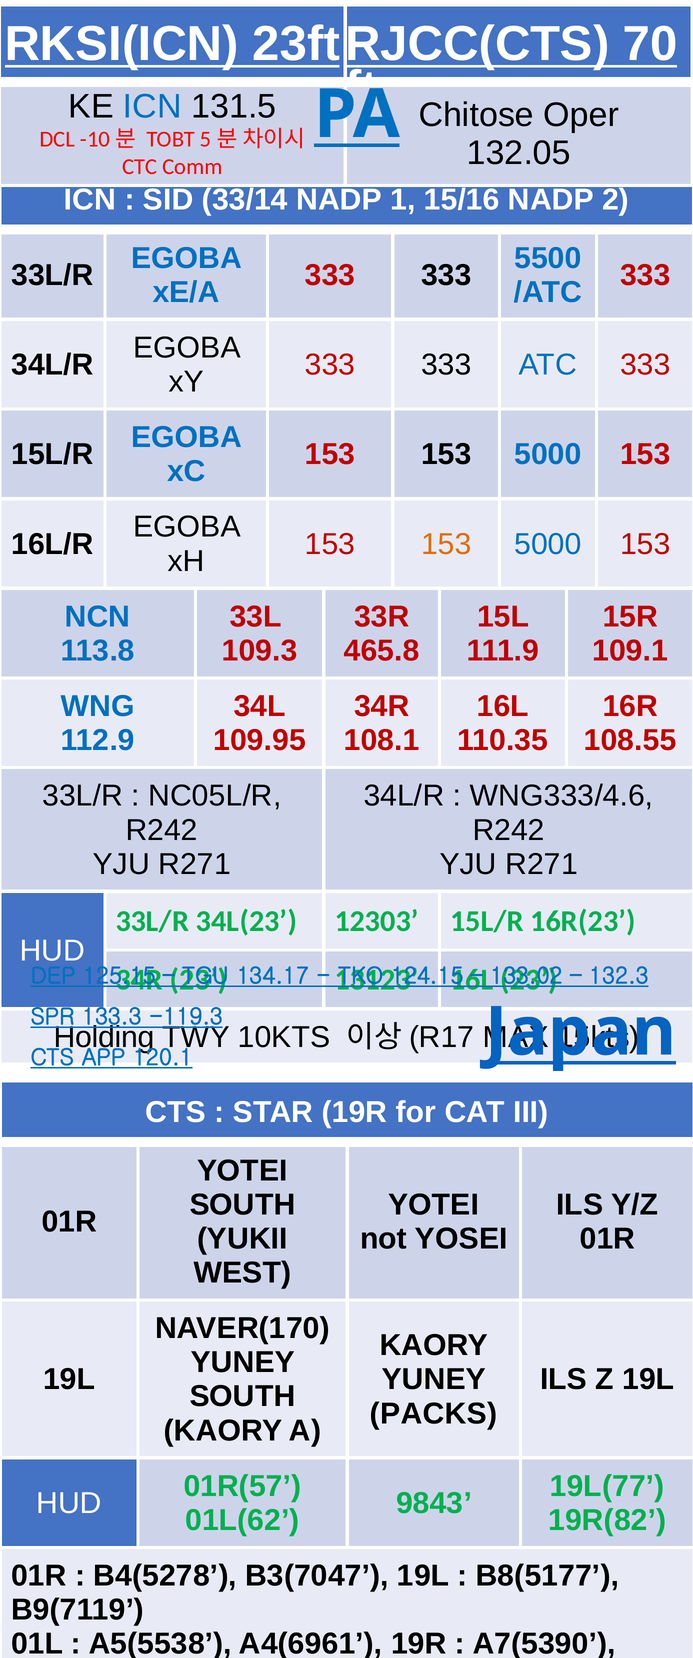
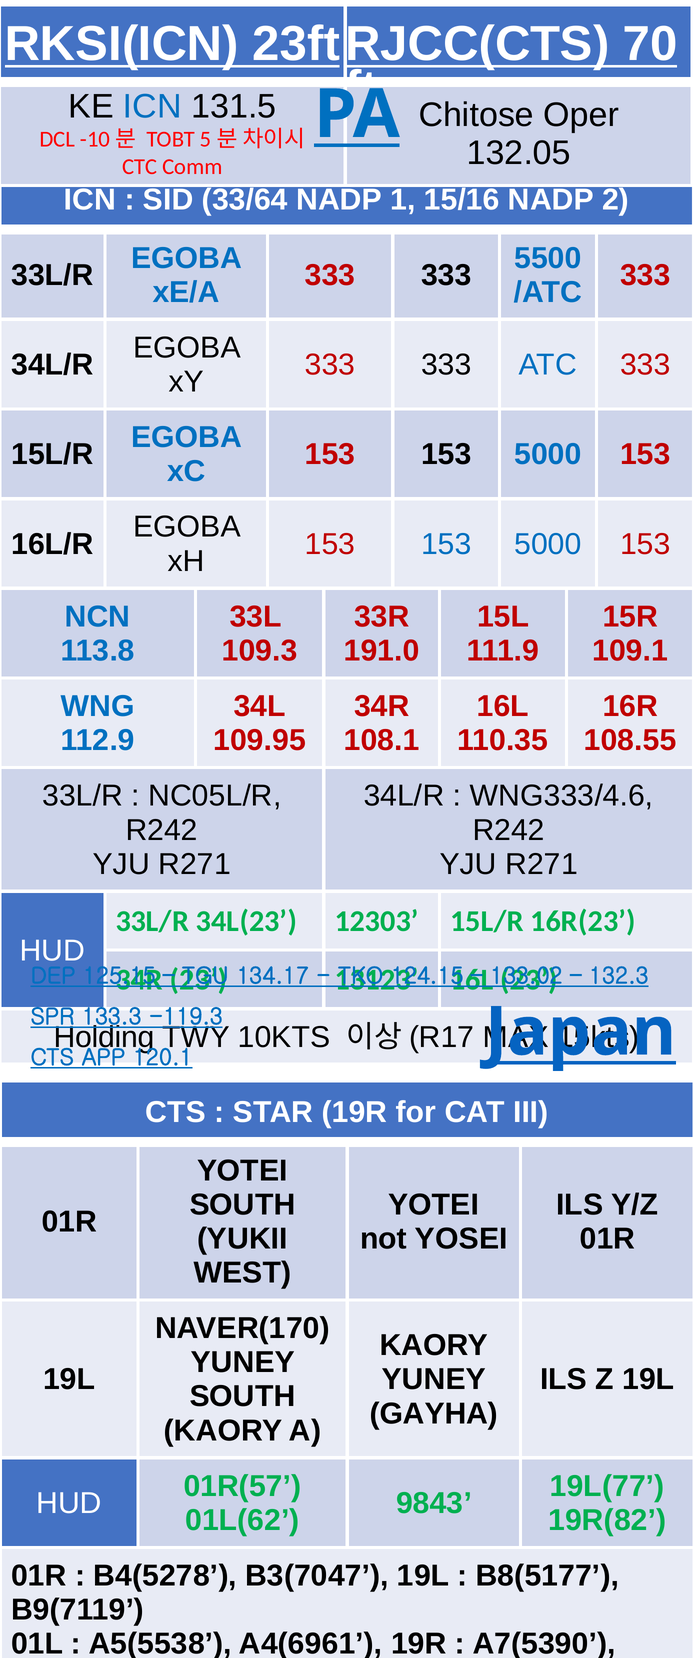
33/14: 33/14 -> 33/64 (245, 200)
153 colour: orange -> blue (446, 544)
465.8: 465.8 -> 191.0 (382, 651)
PACKS: PACKS -> GAYHA (434, 1414)
